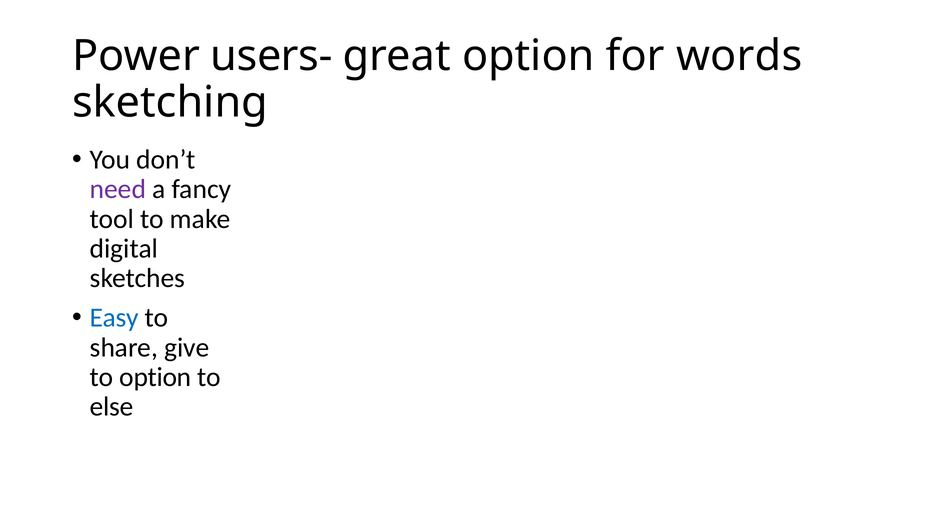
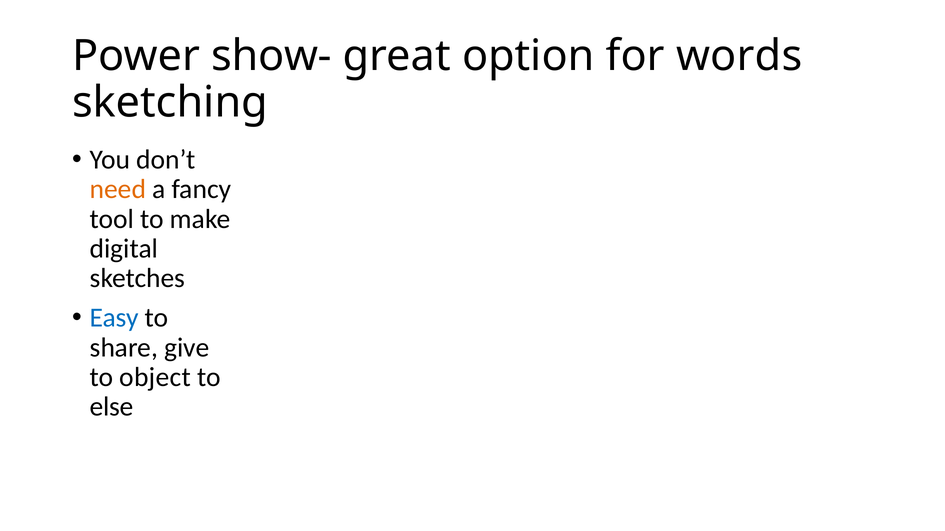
users-: users- -> show- (271, 56)
need colour: purple -> orange (118, 189)
to option: option -> object (155, 378)
